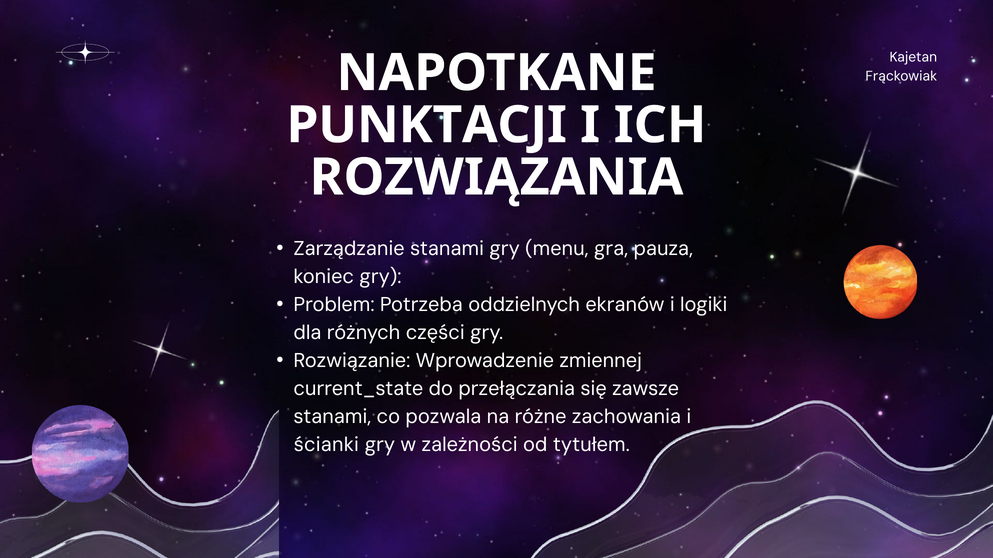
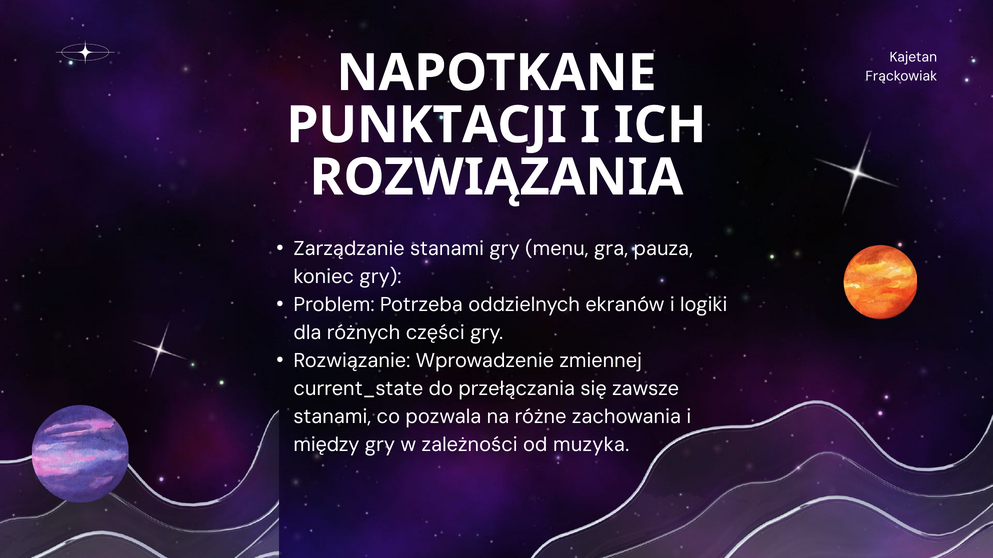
ścianki: ścianki -> między (326, 445)
tytułem: tytułem -> muzyka (591, 445)
